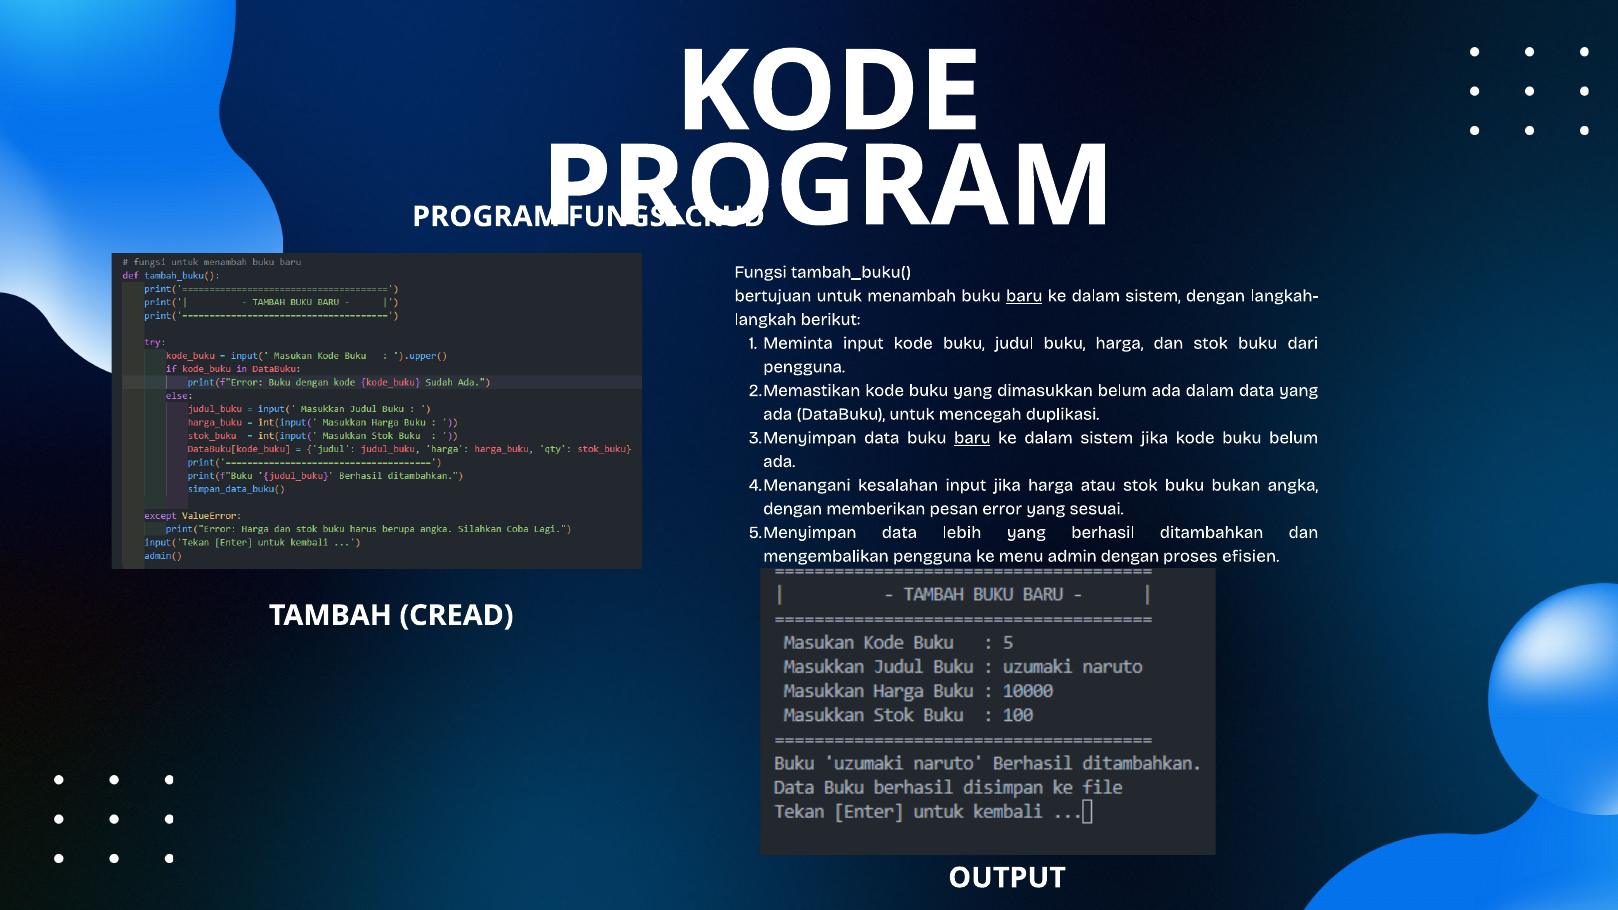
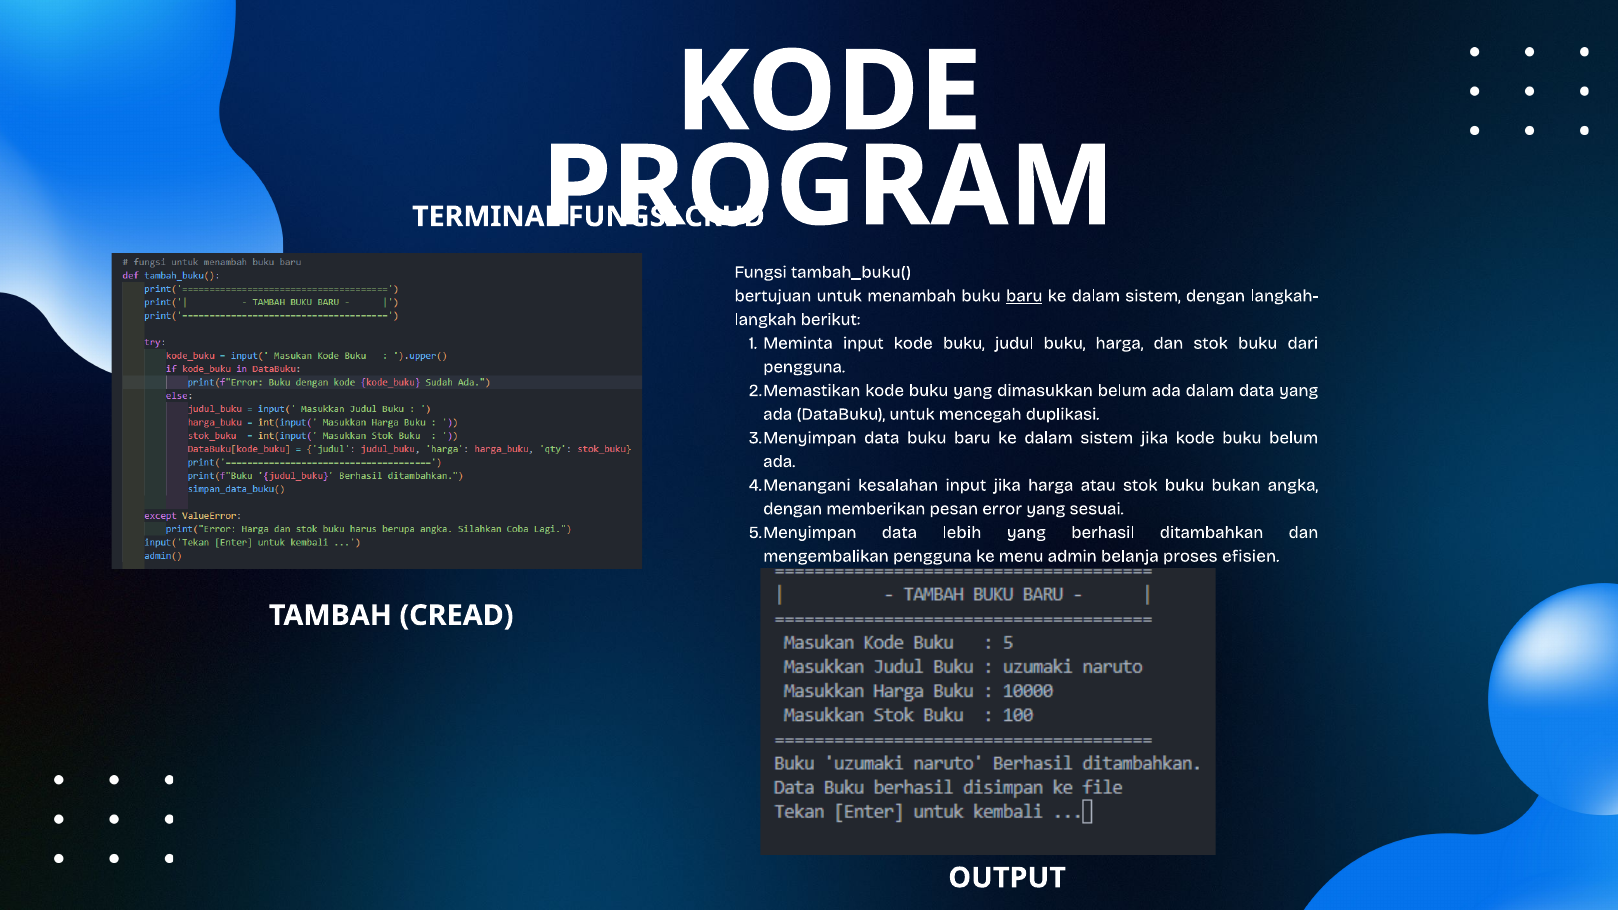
PROGRAM: PROGRAM -> TERMINAL (486, 217)
baru underline: present -> none (972, 438)
admin dengan: dengan -> belanja (1130, 556)
